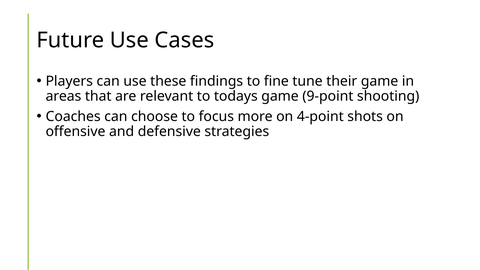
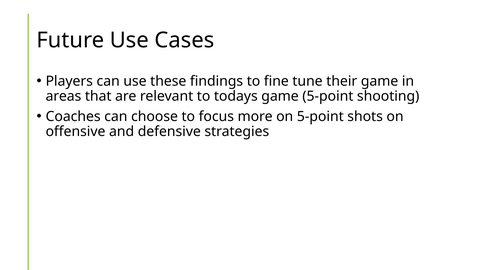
game 9-point: 9-point -> 5-point (328, 96)
on 4-point: 4-point -> 5-point (320, 116)
